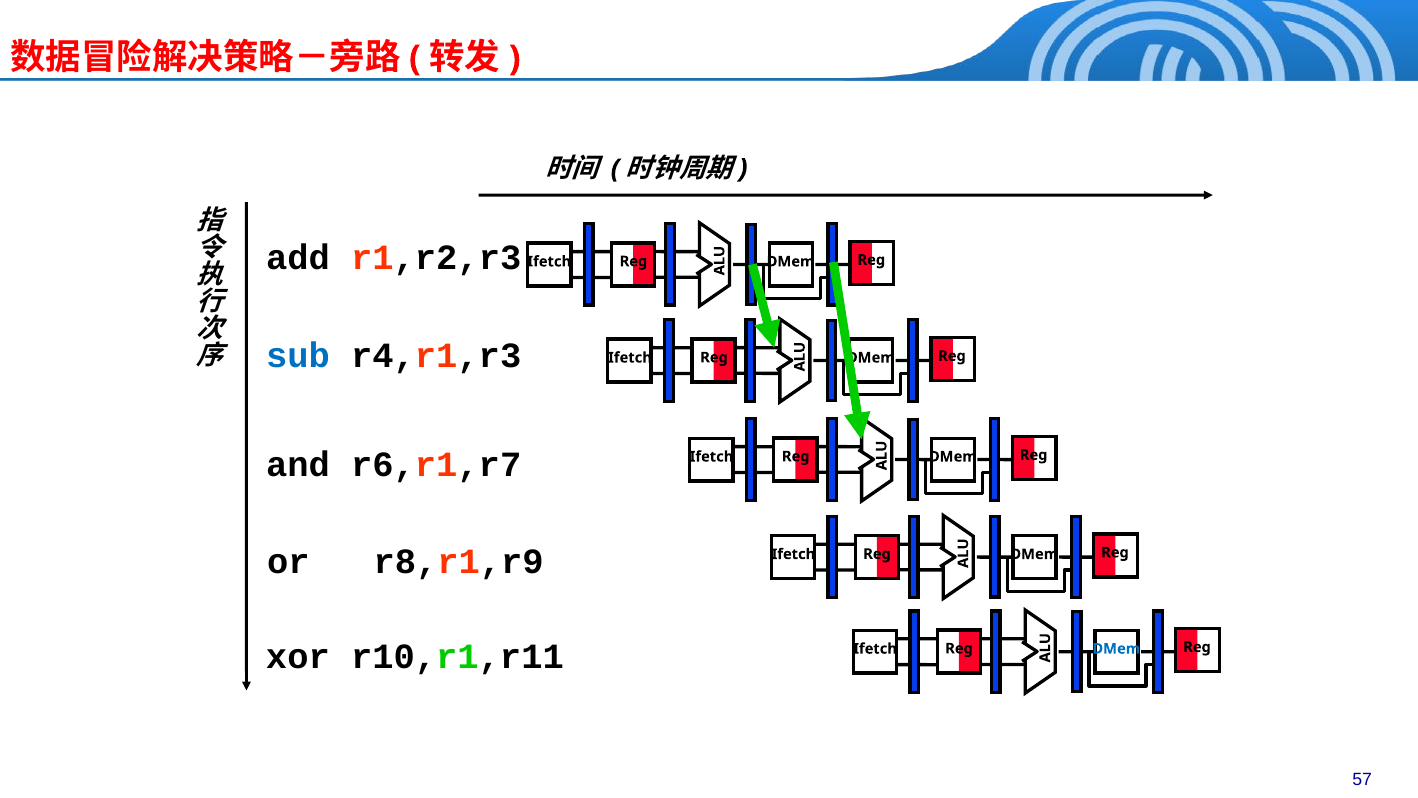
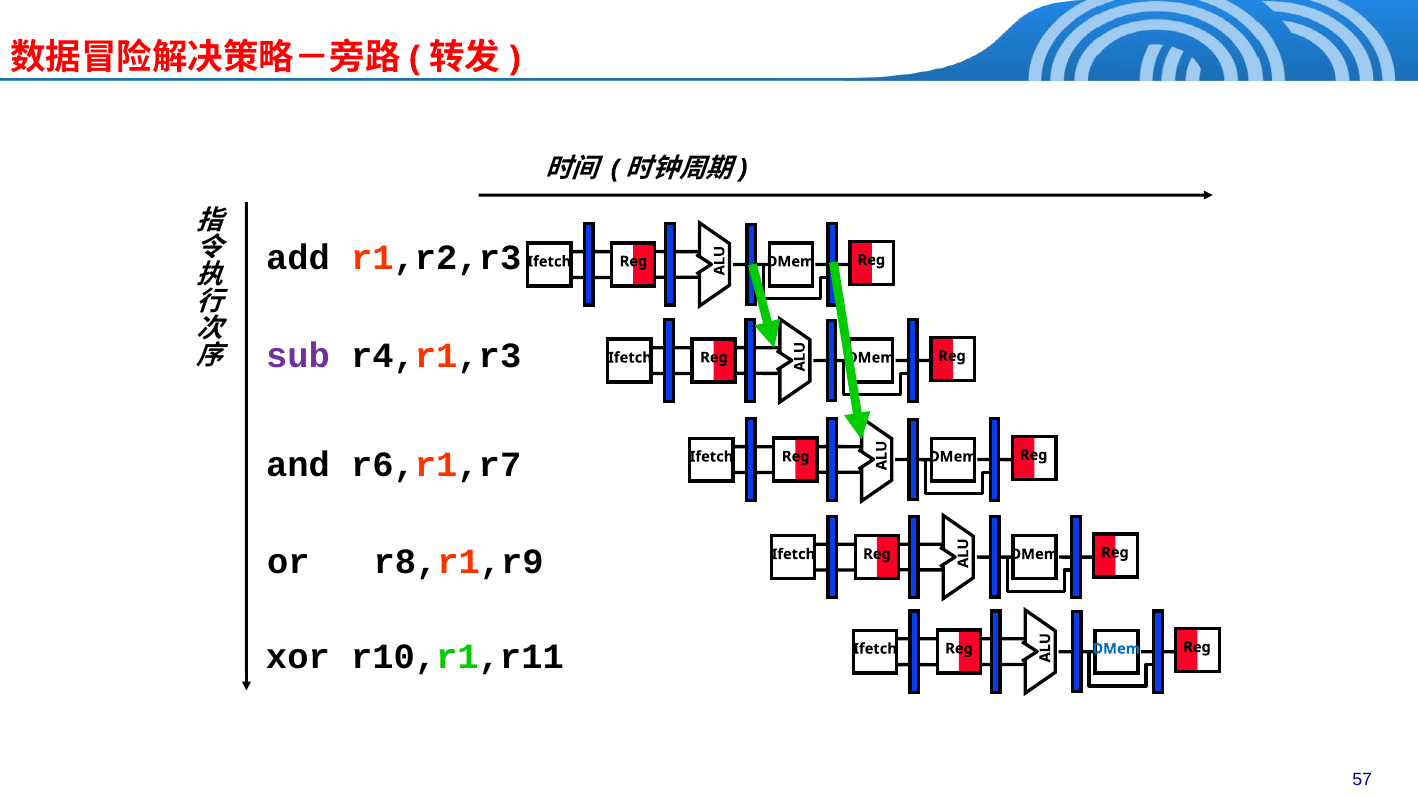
sub colour: blue -> purple (298, 356)
